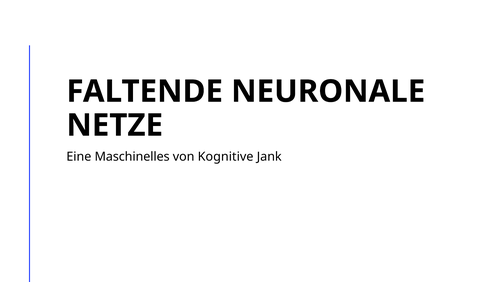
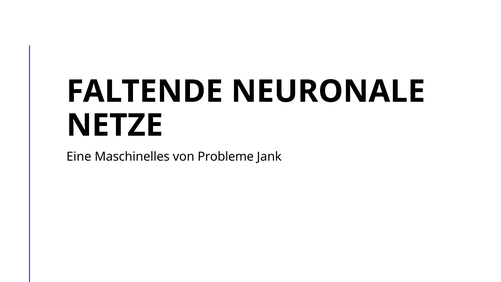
Kognitive: Kognitive -> Probleme (226, 157)
